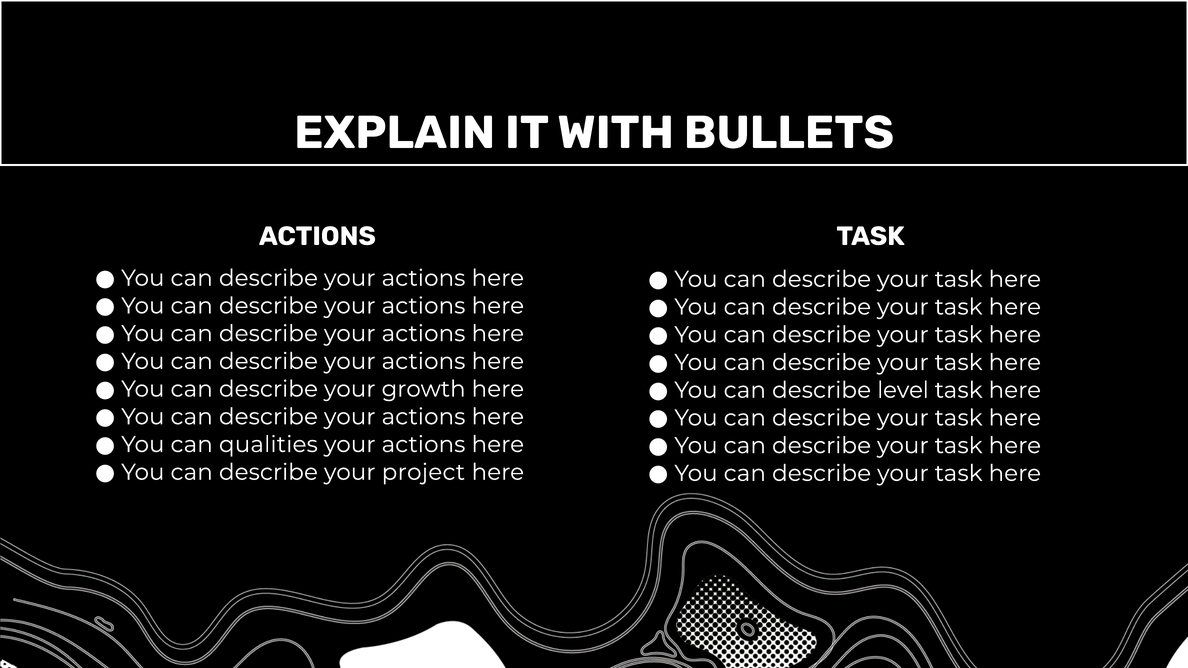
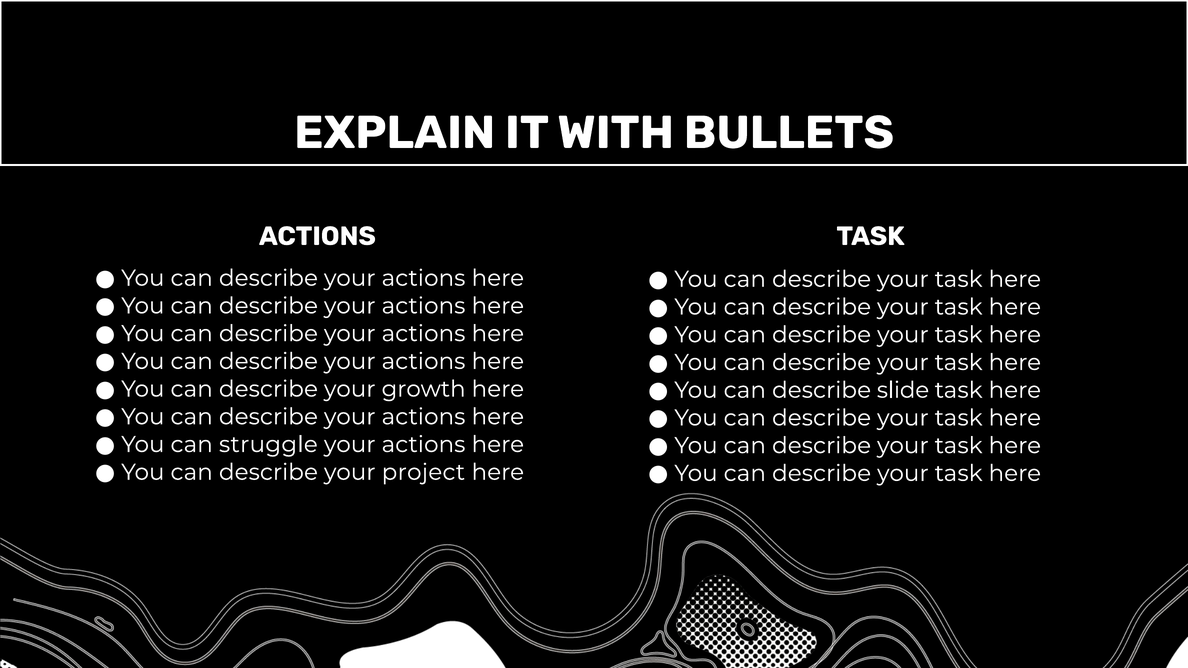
level: level -> slide (903, 390)
qualities: qualities -> struggle (268, 445)
